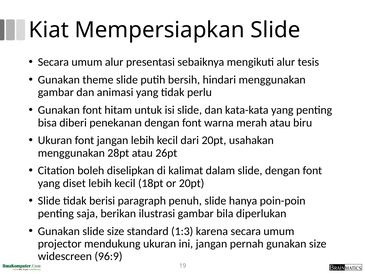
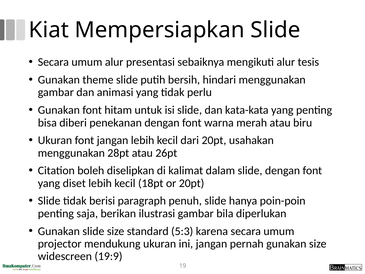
1:3: 1:3 -> 5:3 (182, 231)
96:9: 96:9 -> 19:9 (108, 256)
